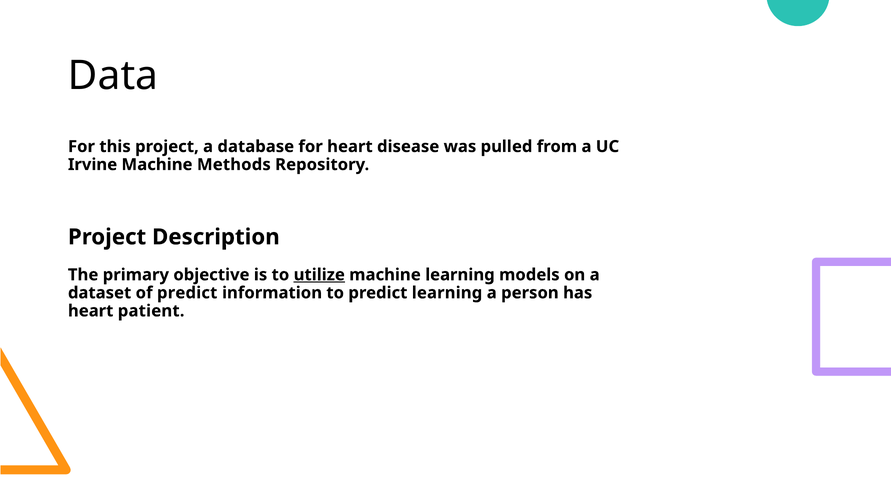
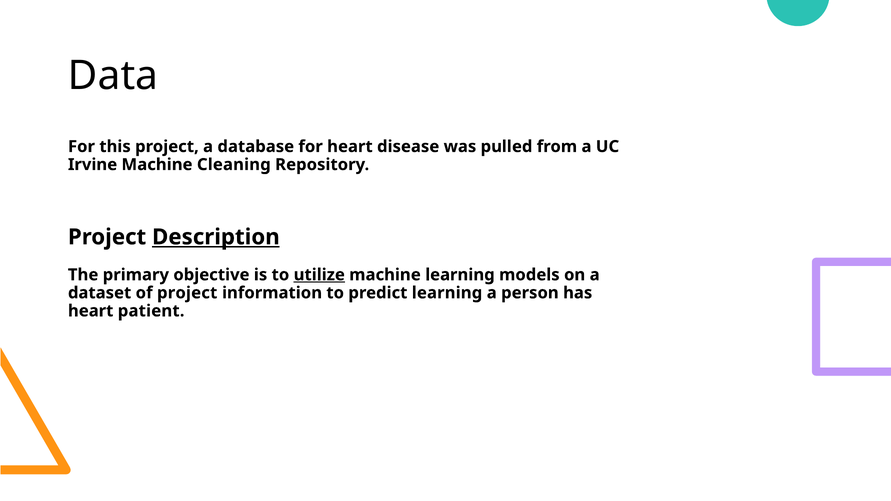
Methods: Methods -> Cleaning (234, 165)
Description underline: none -> present (216, 237)
of predict: predict -> project (187, 293)
